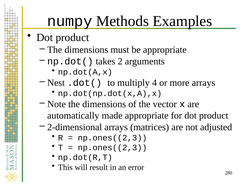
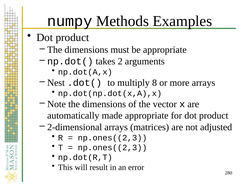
4: 4 -> 8 (155, 83)
